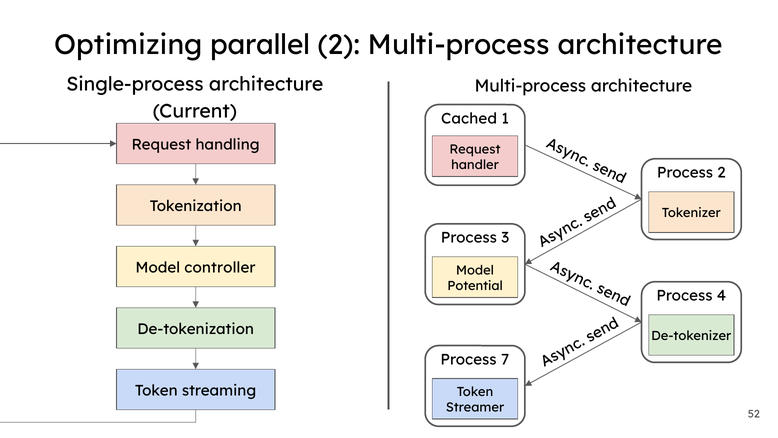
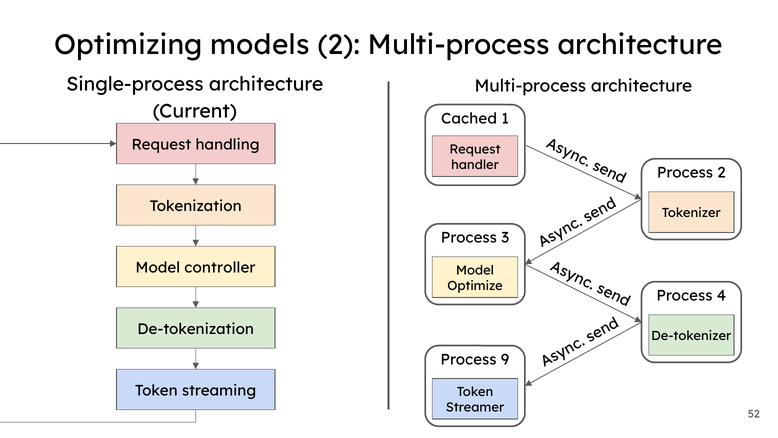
parallel: parallel -> models (260, 45)
Potential: Potential -> Optimize (475, 286)
7: 7 -> 9 (505, 359)
